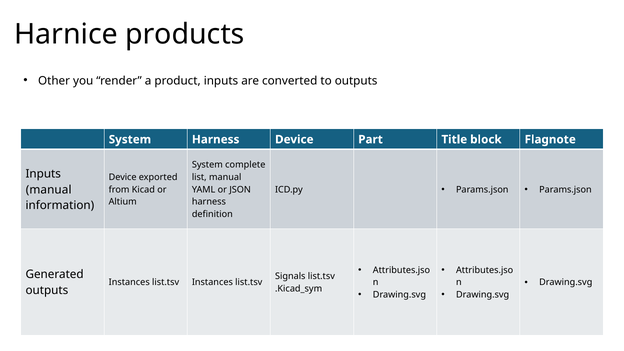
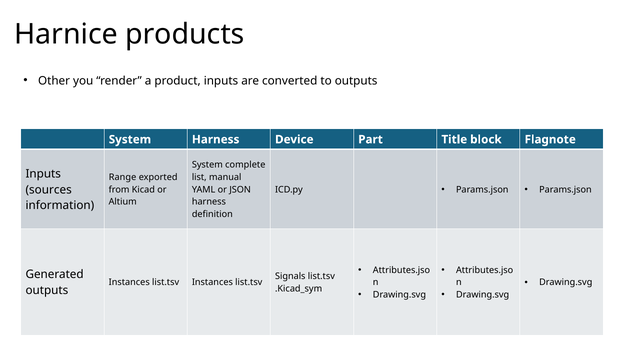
Device: Device -> Range (123, 177)
manual: manual -> sources (49, 190)
